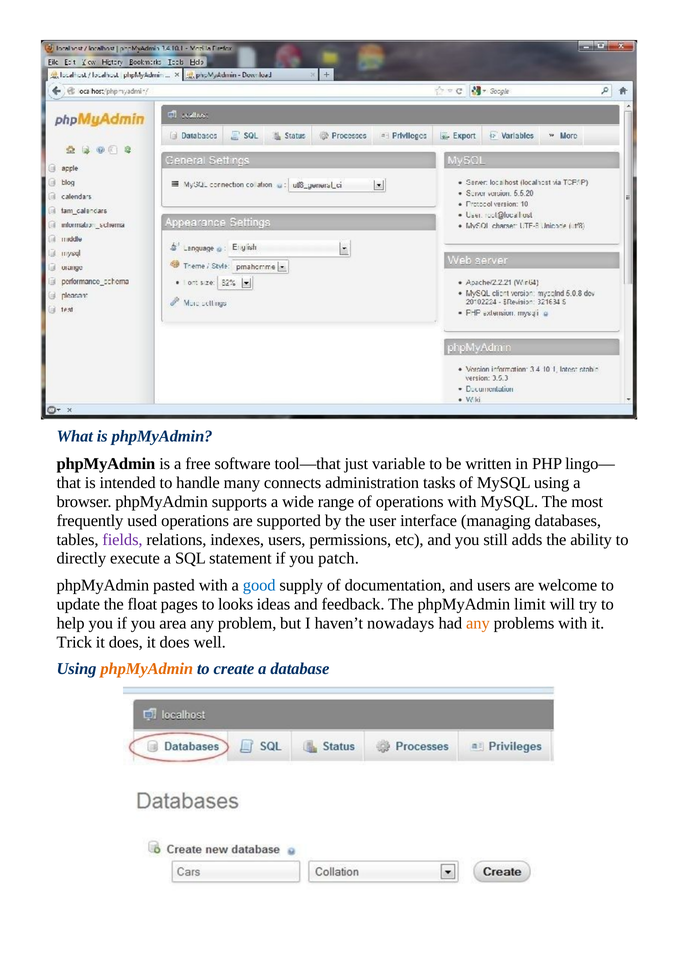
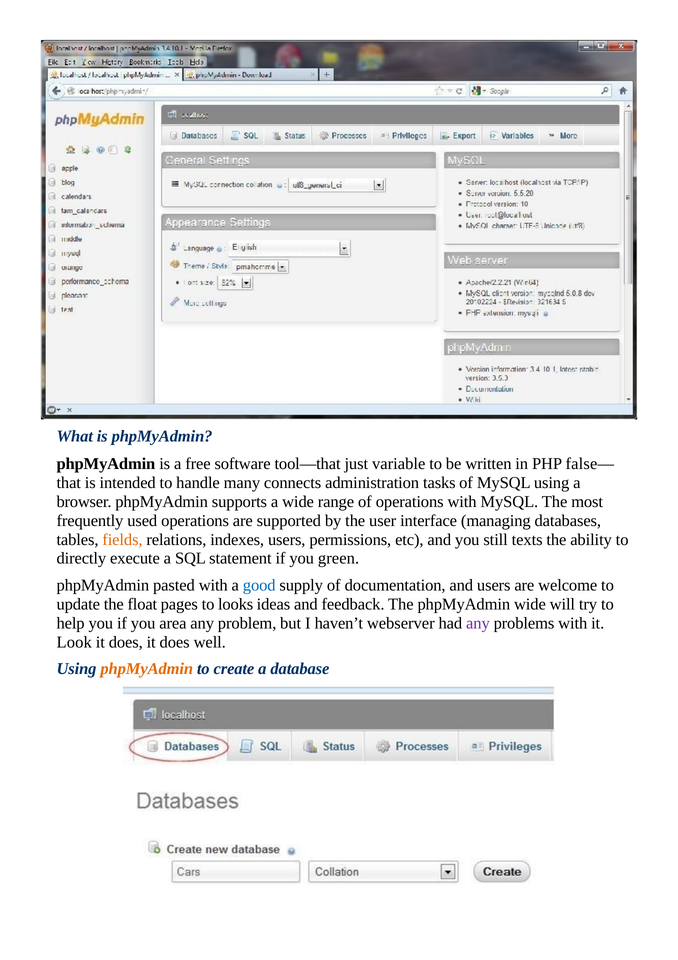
lingo—: lingo— -> false— (590, 464)
fields colour: purple -> orange (122, 539)
adds: adds -> texts (527, 539)
patch: patch -> green (339, 558)
phpMyAdmin limit: limit -> wide (530, 604)
nowadays: nowadays -> webserver (401, 623)
any colour: orange -> purple (478, 623)
Trick: Trick -> Look (74, 642)
